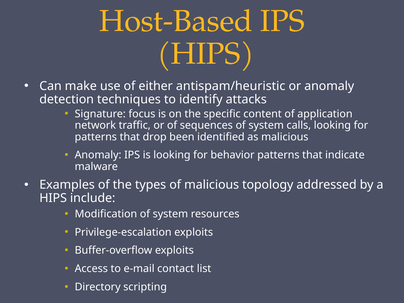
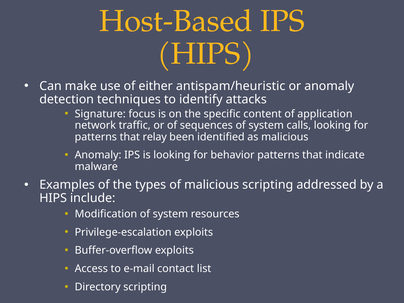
drop: drop -> relay (155, 137)
malicious topology: topology -> scripting (268, 185)
